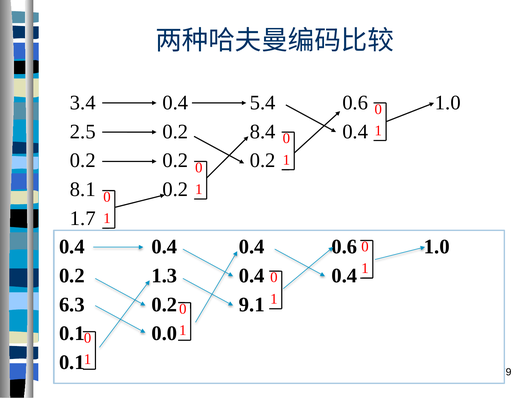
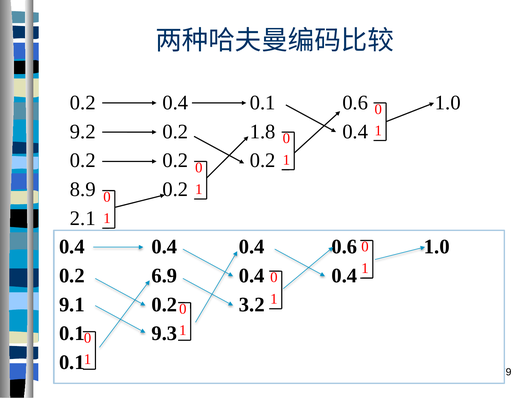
3.4: 3.4 -> 0.2 (83, 102)
0.4 5.4: 5.4 -> 0.1 (263, 102)
2.5: 2.5 -> 9.2 (83, 131)
8.4: 8.4 -> 1.8 (263, 131)
8.1: 8.1 -> 8.9 (83, 189)
1.7: 1.7 -> 2.1 (83, 218)
1.3: 1.3 -> 6.9 (164, 275)
6.3: 6.3 -> 9.1 (72, 304)
9.1: 9.1 -> 3.2 (252, 304)
0.0: 0.0 -> 9.3 (164, 333)
